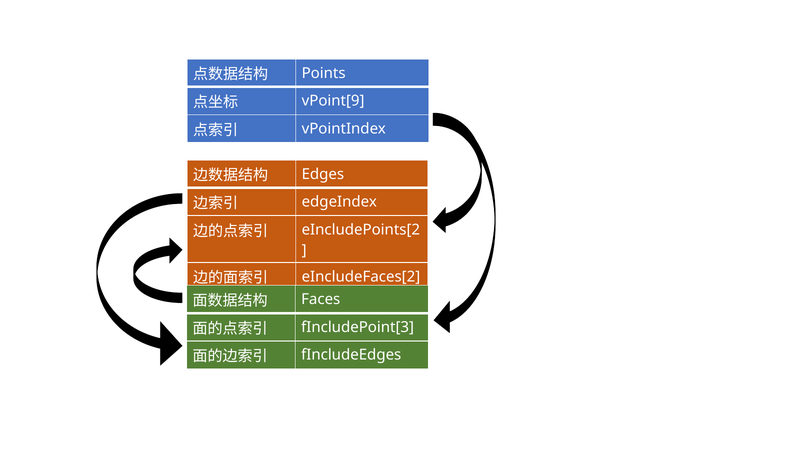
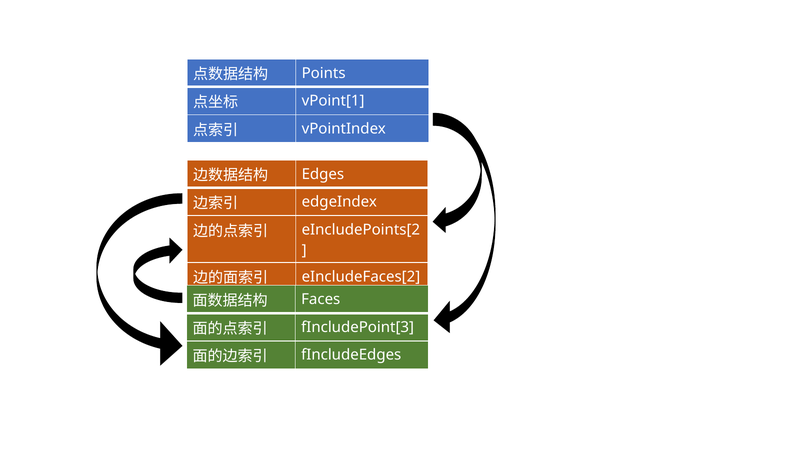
vPoint[9: vPoint[9 -> vPoint[1 (333, 101)
